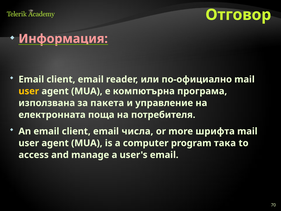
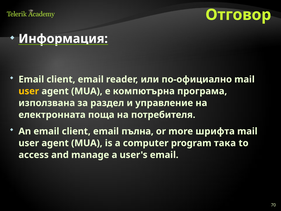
Информация colour: pink -> white (63, 39)
пакета: пакета -> раздел (107, 103)
числа: числа -> пълна (137, 131)
